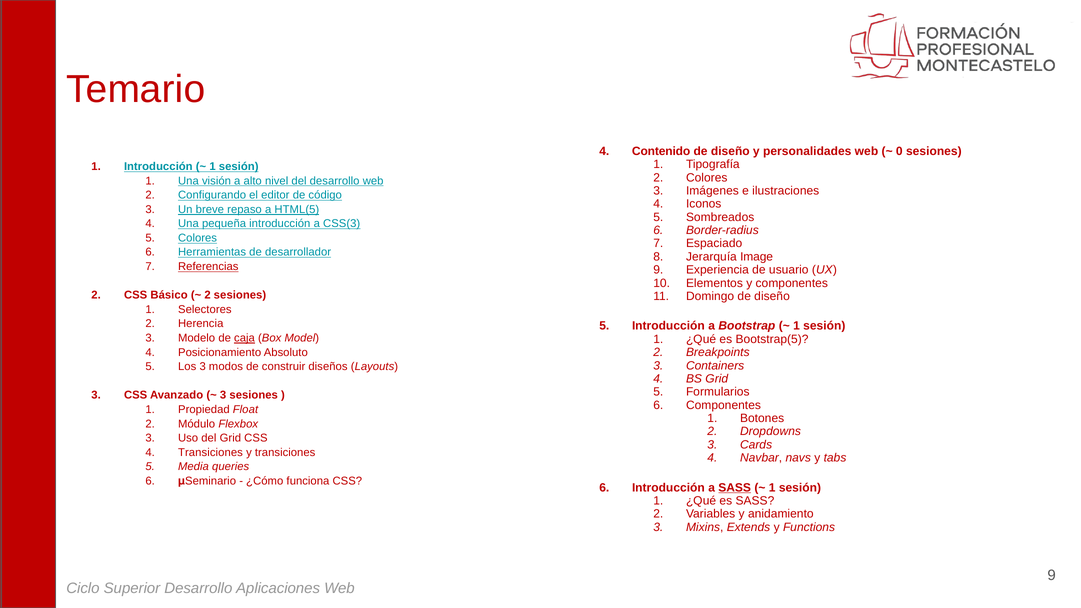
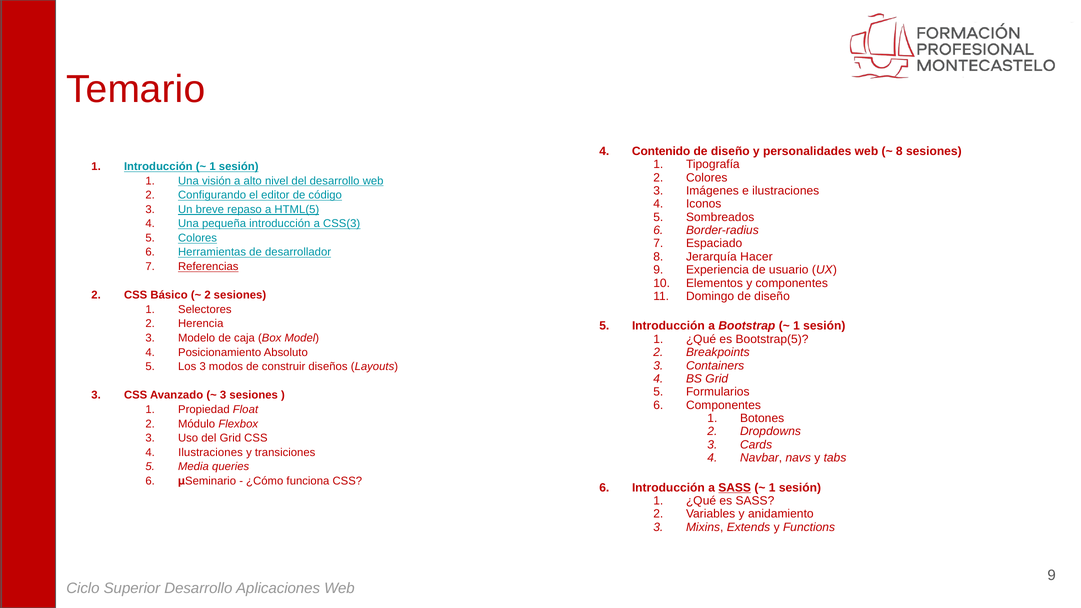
0: 0 -> 8 (899, 151)
Image: Image -> Hacer (756, 257)
caja underline: present -> none (244, 338)
Transiciones: Transiciones -> Ilustraciones (210, 453)
